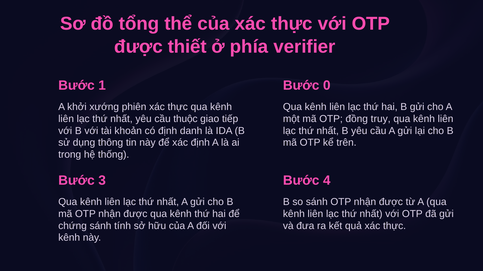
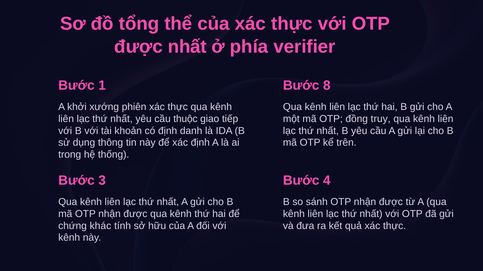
được thiết: thiết -> nhất (187, 47)
0: 0 -> 8 (327, 86)
chứng sánh: sánh -> khác (100, 226)
